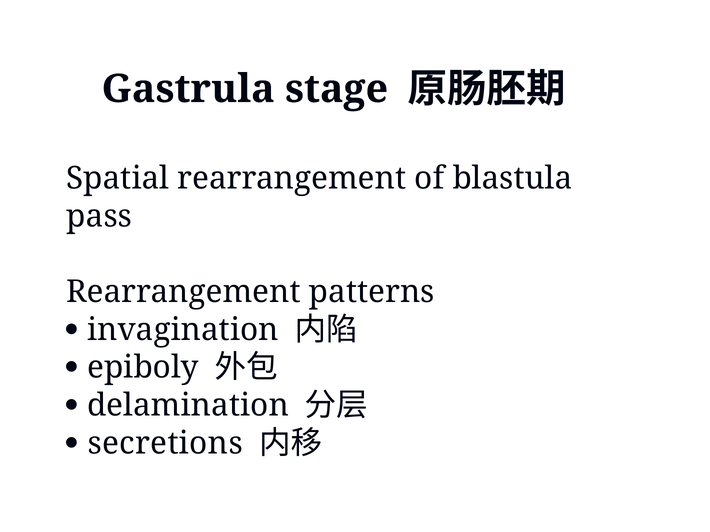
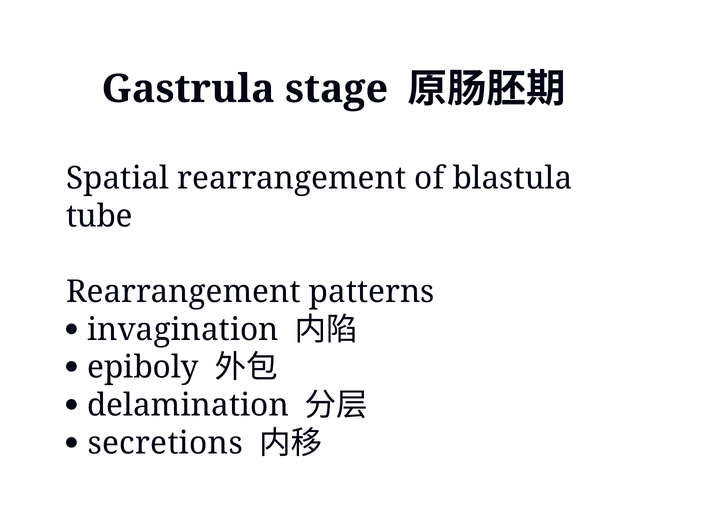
pass: pass -> tube (99, 216)
